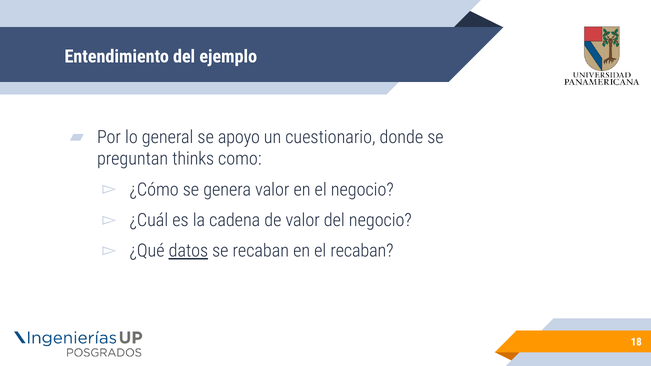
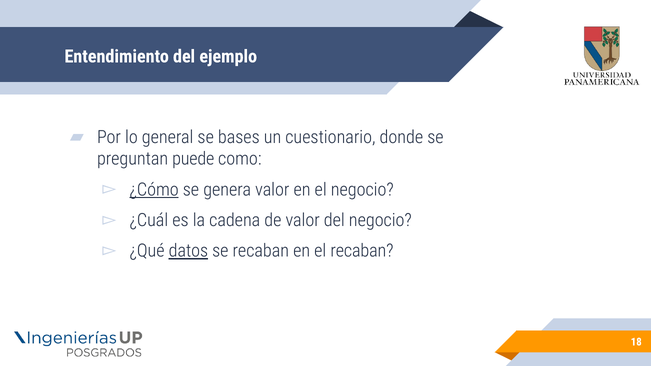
apoyo: apoyo -> bases (239, 137)
thinks: thinks -> puede (193, 159)
¿Cómo underline: none -> present (154, 190)
